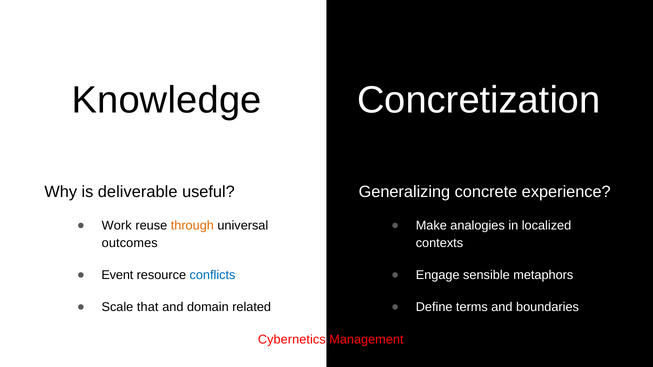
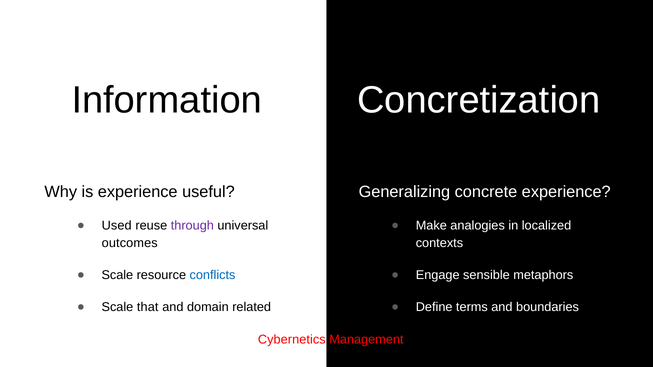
Knowledge: Knowledge -> Information (167, 101)
is deliverable: deliverable -> experience (138, 192)
Work: Work -> Used (117, 226)
through colour: orange -> purple (192, 226)
Event: Event -> Scale (117, 275)
